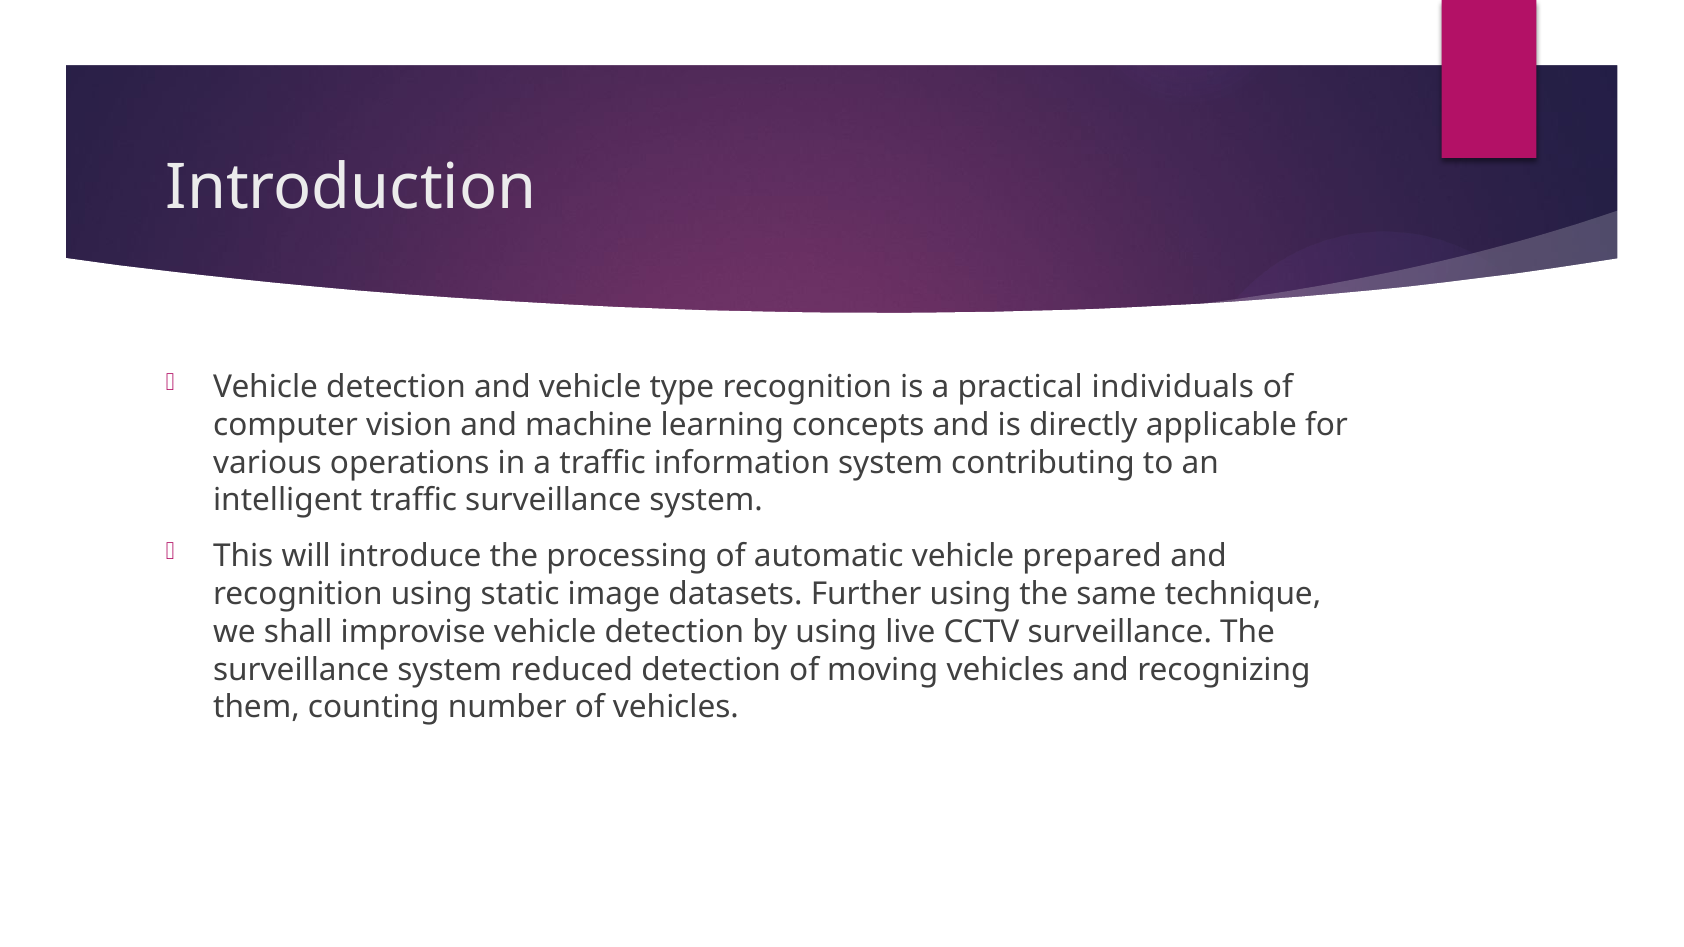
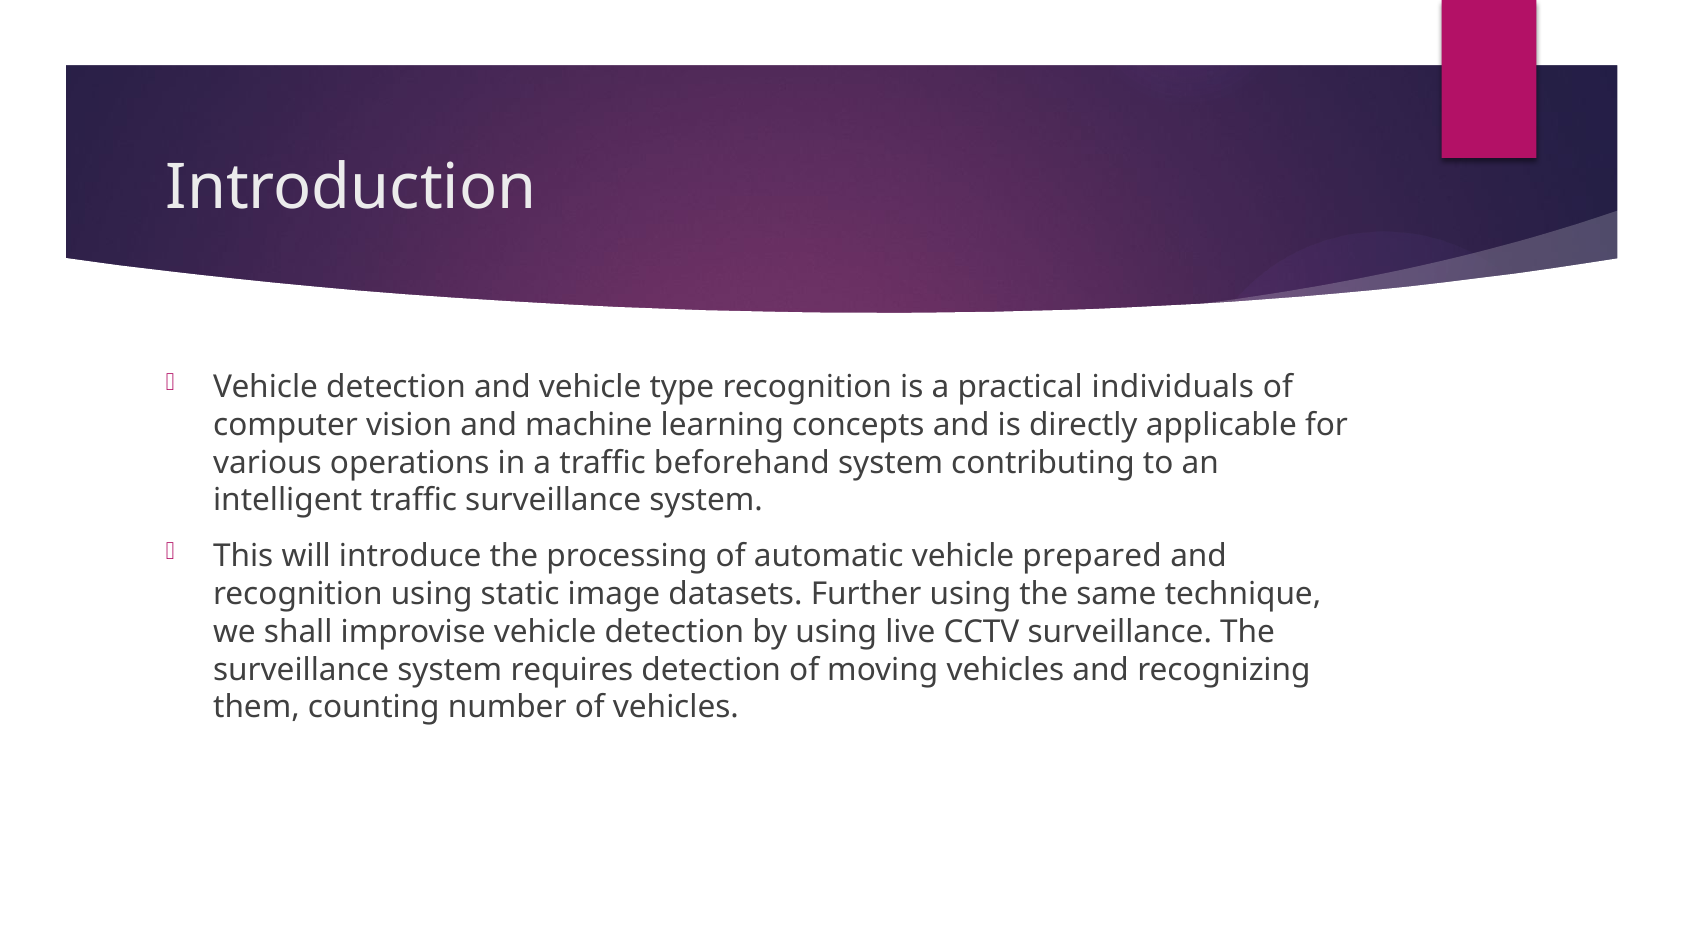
information: information -> beforehand (742, 463)
reduced: reduced -> requires (572, 670)
